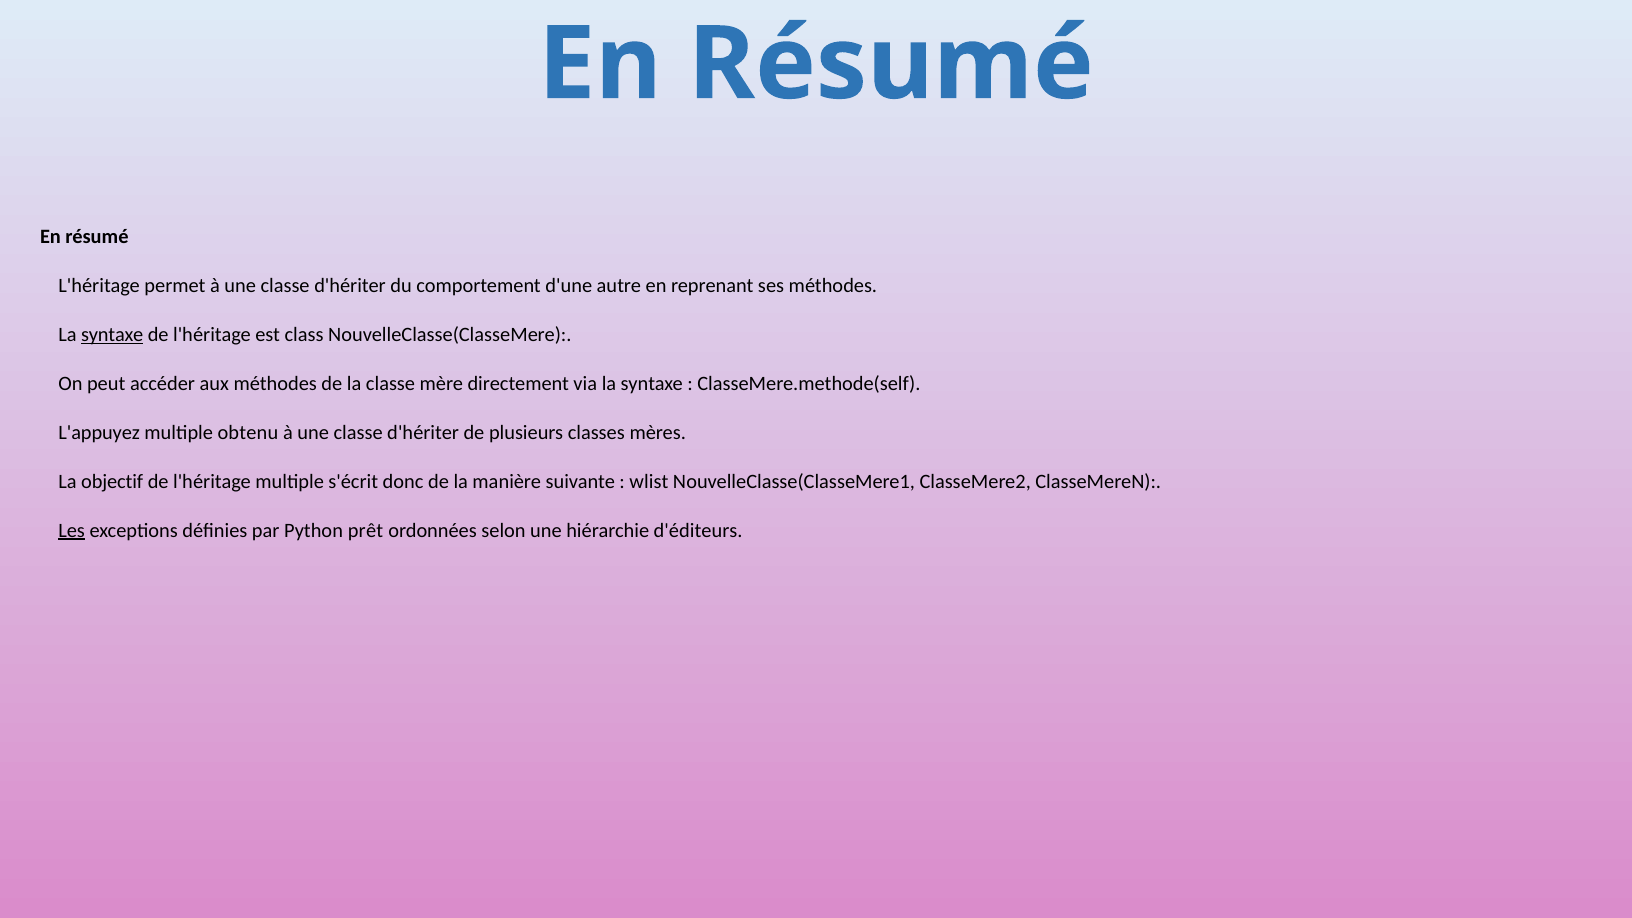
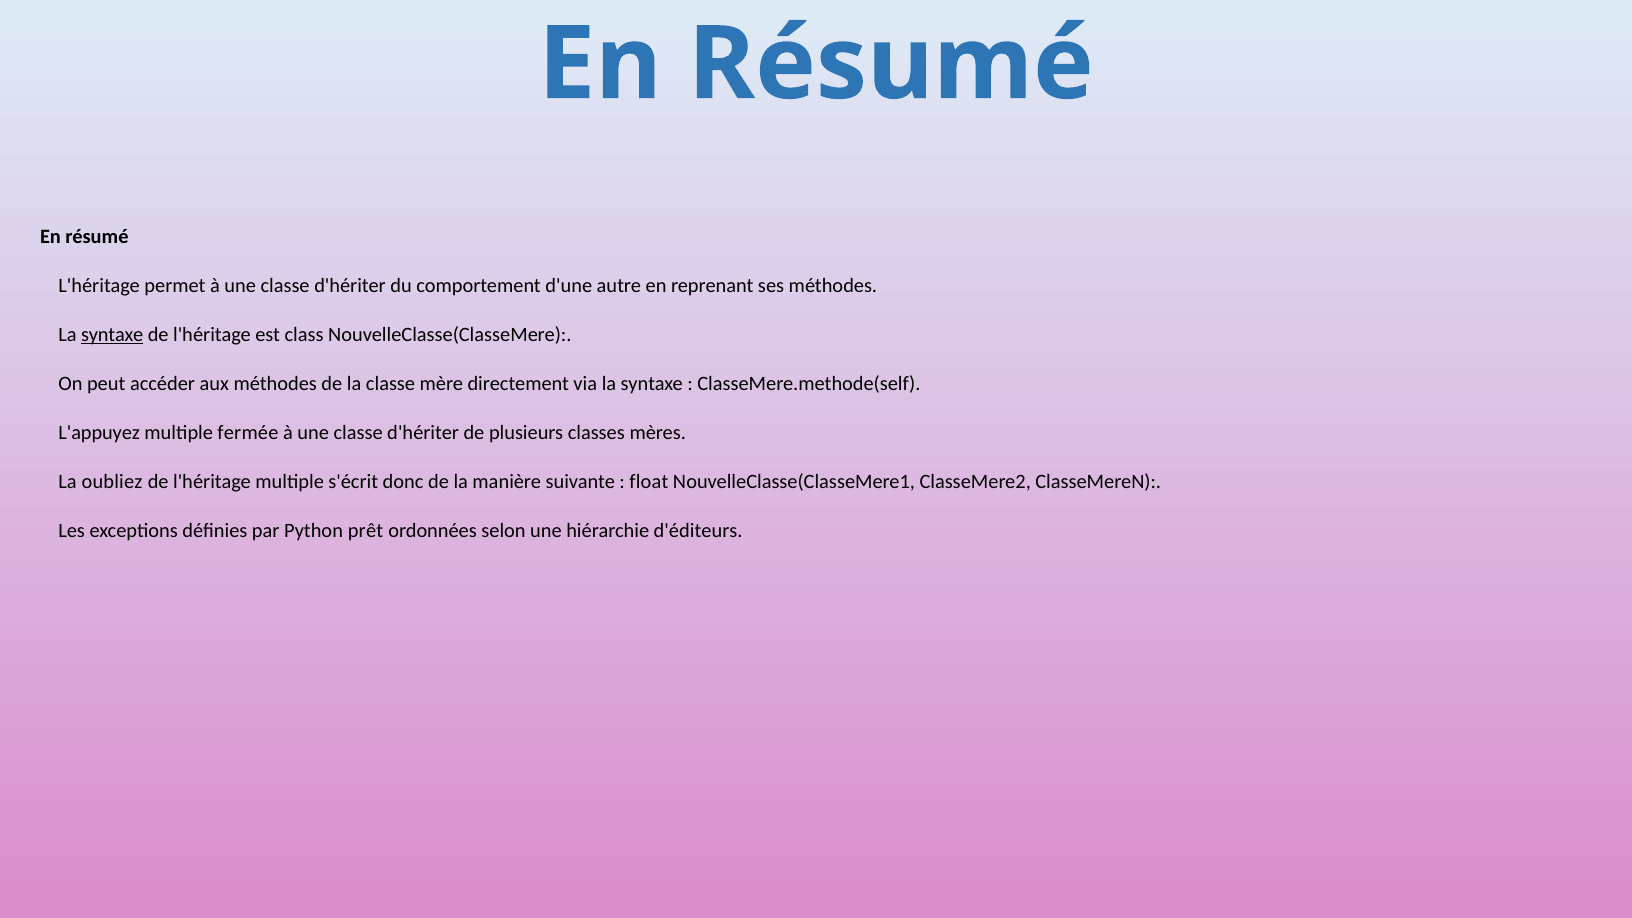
obtenu: obtenu -> fermée (248, 432)
objectif: objectif -> oubliez (112, 481)
wlist: wlist -> float (649, 481)
Les underline: present -> none (72, 530)
